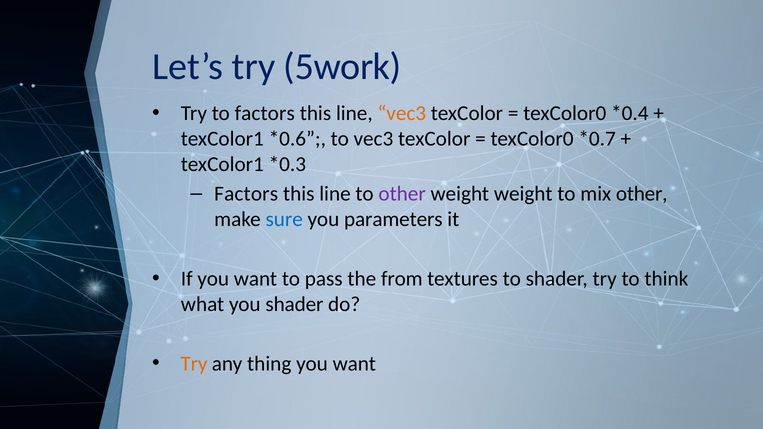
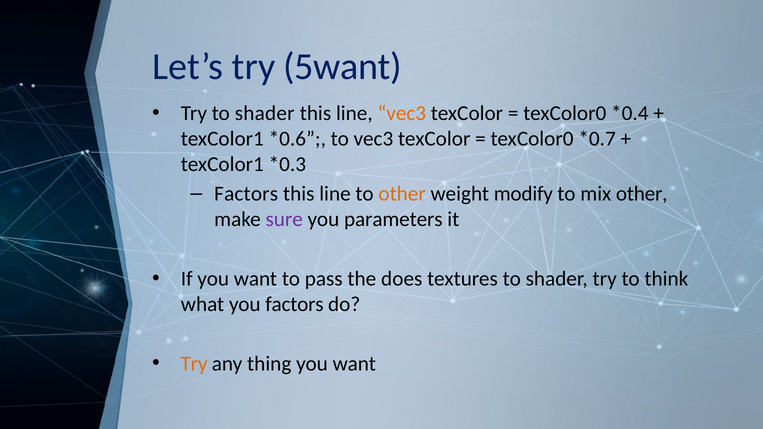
5work: 5work -> 5want (342, 67)
Try to factors: factors -> shader (265, 113)
other colour: purple -> orange (402, 194)
weight weight: weight -> modify (523, 194)
sure colour: blue -> purple (284, 220)
from: from -> does (402, 279)
you shader: shader -> factors (294, 304)
